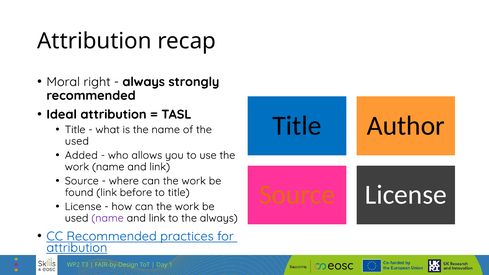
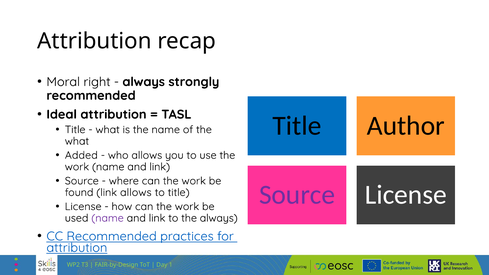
used: used -> what (77, 141)
Source colour: orange -> purple (297, 195)
link before: before -> allows (136, 192)
